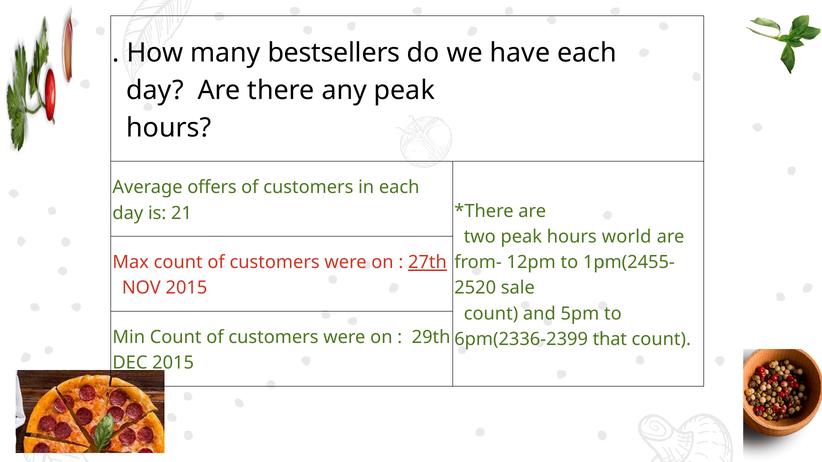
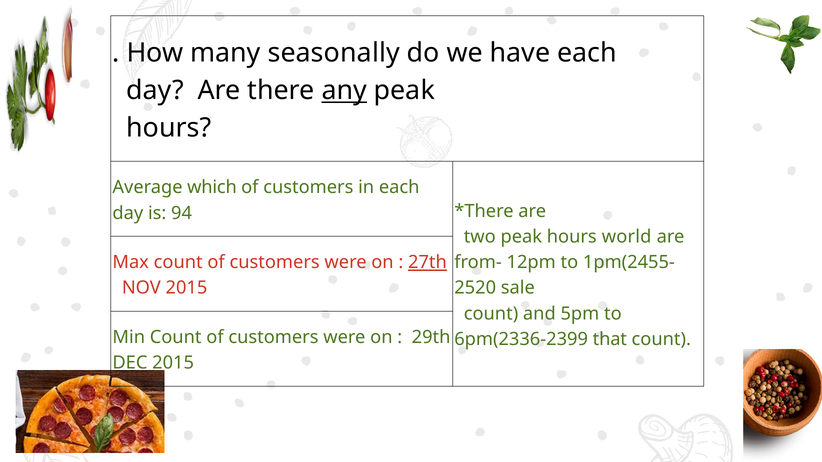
bestsellers: bestsellers -> seasonally (334, 53)
any underline: none -> present (344, 91)
offers: offers -> which (212, 188)
21: 21 -> 94 (182, 213)
